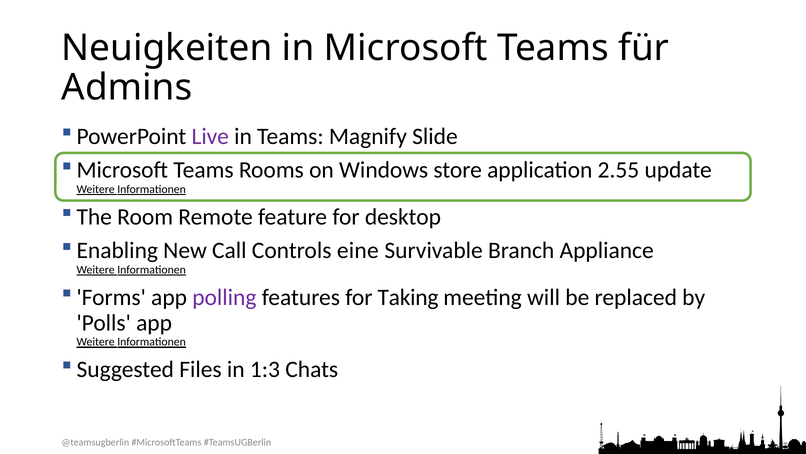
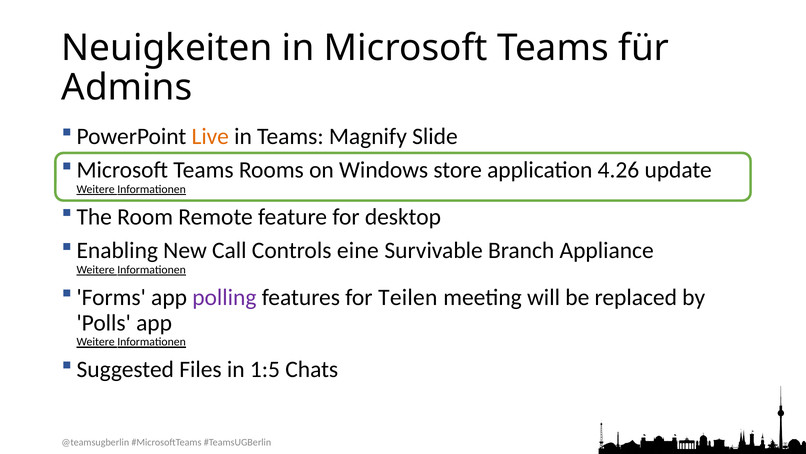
Live colour: purple -> orange (210, 136)
2.55: 2.55 -> 4.26 (618, 170)
Taking: Taking -> Teilen (408, 297)
1:3: 1:3 -> 1:5 (265, 369)
